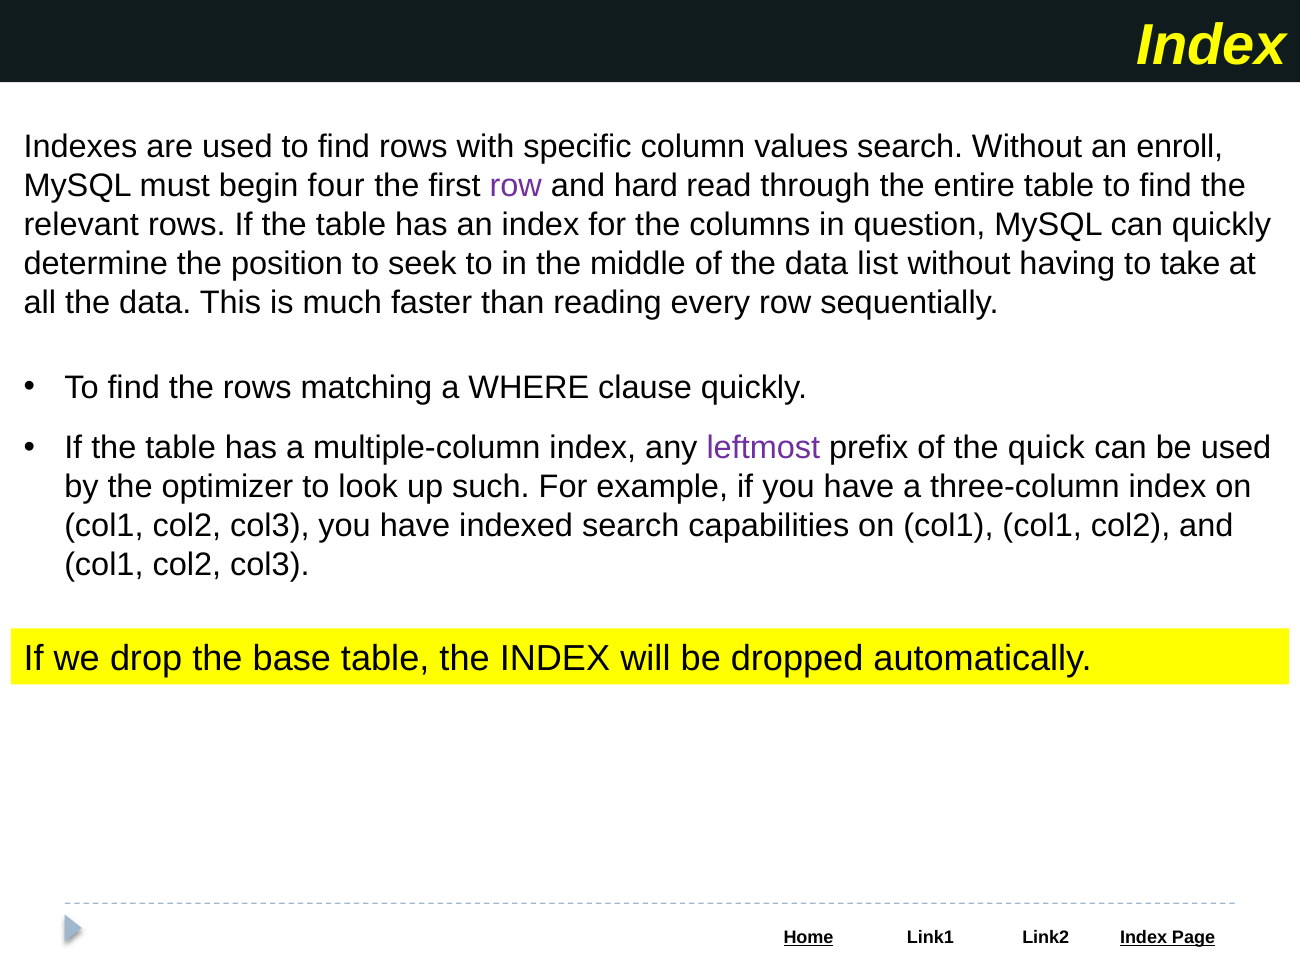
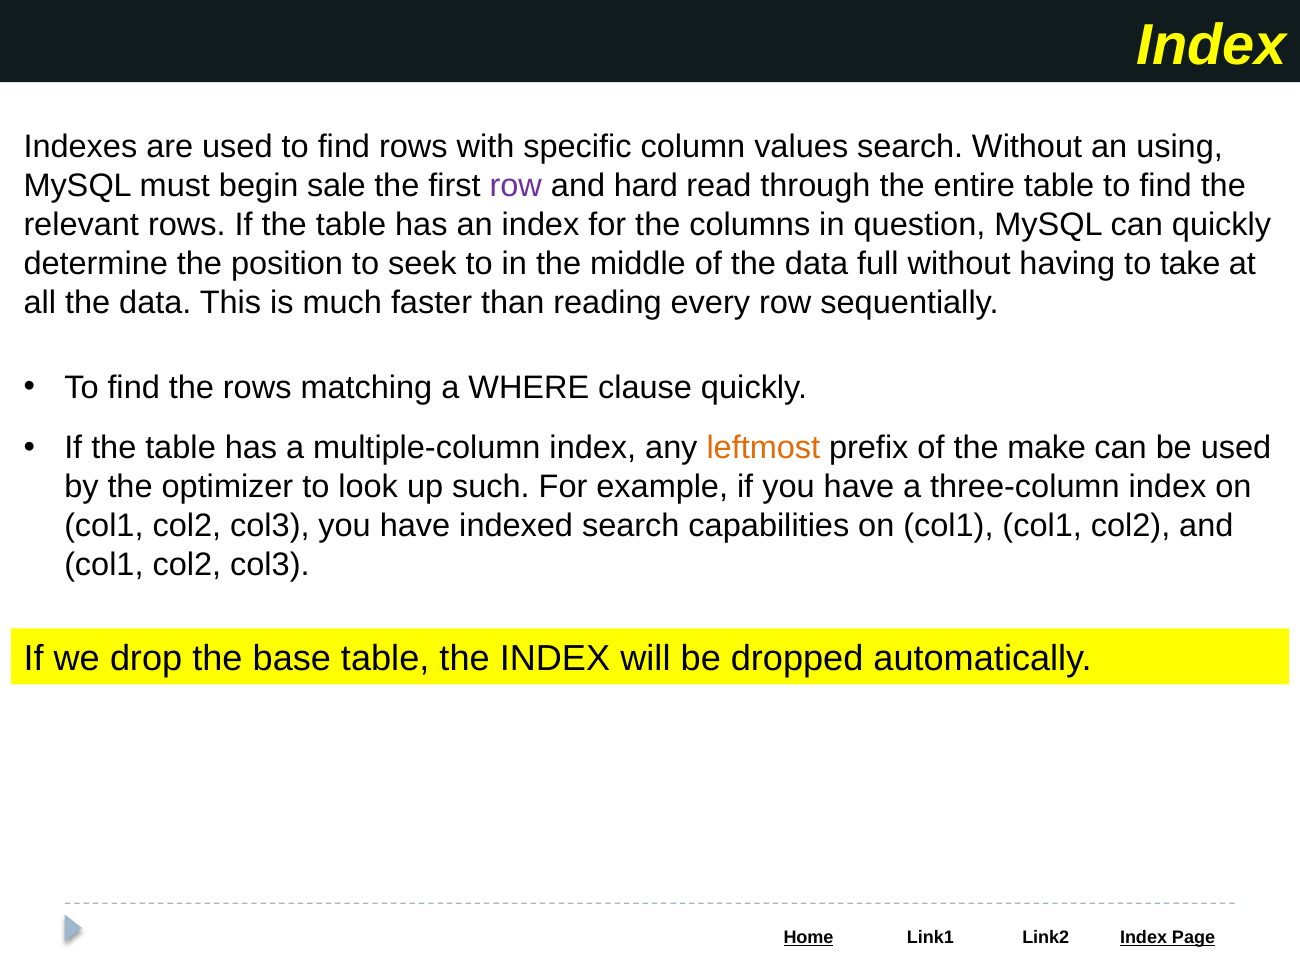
enroll: enroll -> using (1180, 147)
four: four -> sale (336, 186)
list: list -> full (878, 264)
leftmost colour: purple -> orange (763, 448)
quick: quick -> make (1047, 448)
